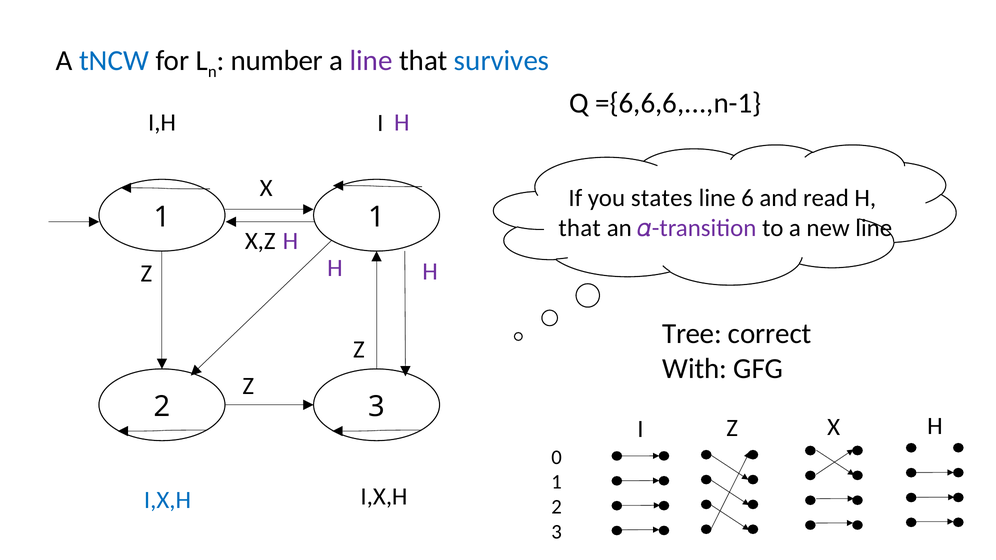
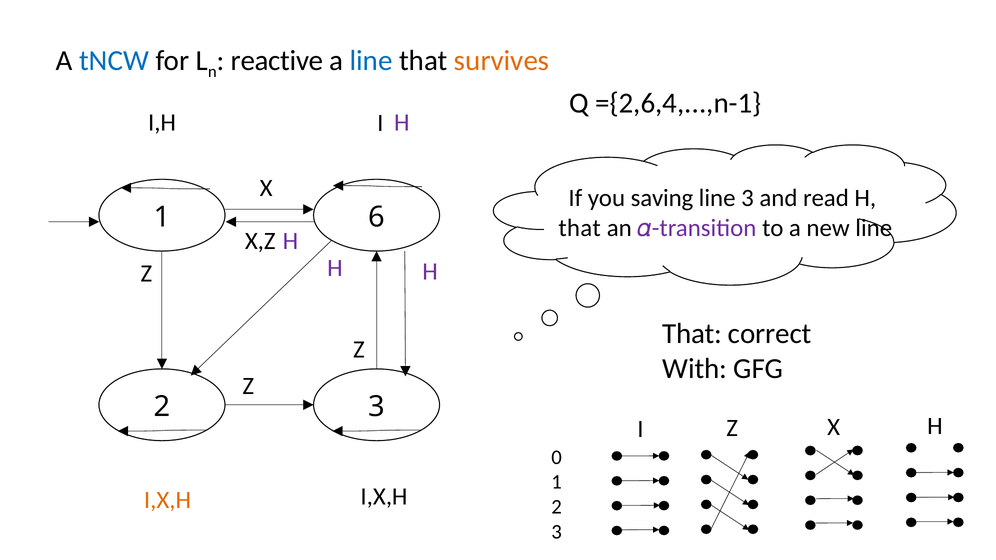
number: number -> reactive (277, 61)
line colour: purple -> blue (371, 61)
survives colour: blue -> orange (502, 61)
={6,6,6,...,n-1: ={6,6,6,...,n-1 -> ={2,6,4,...,n-1 (678, 103)
states: states -> saving (662, 198)
line 6: 6 -> 3 (747, 198)
1 1: 1 -> 6 (377, 217)
Tree: Tree -> That (692, 334)
I,X,H colour: blue -> orange (167, 500)
